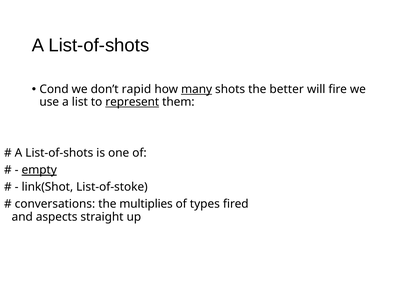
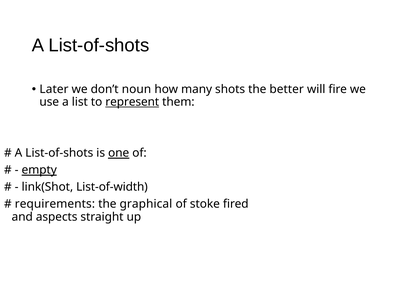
Cond: Cond -> Later (54, 89)
rapid: rapid -> noun (136, 89)
many underline: present -> none (197, 89)
one underline: none -> present (119, 153)
List-of-stoke: List-of-stoke -> List-of-width (112, 187)
conversations: conversations -> requirements (55, 204)
multiplies: multiplies -> graphical (146, 204)
types: types -> stoke (205, 204)
